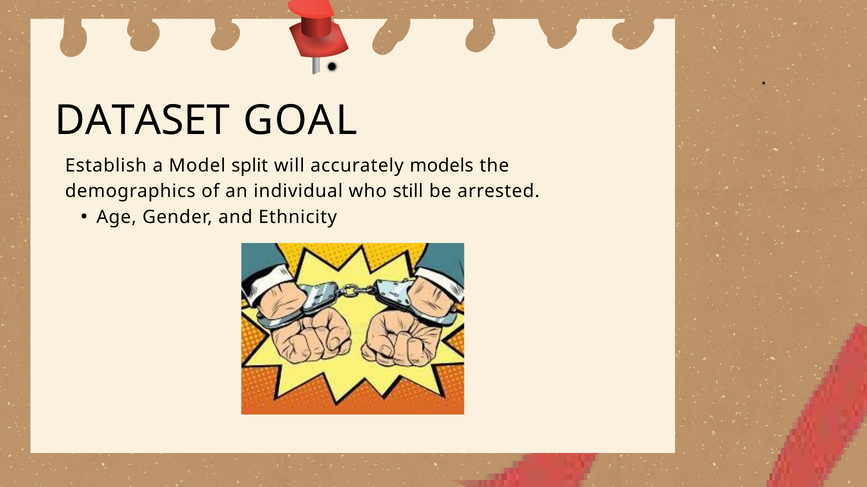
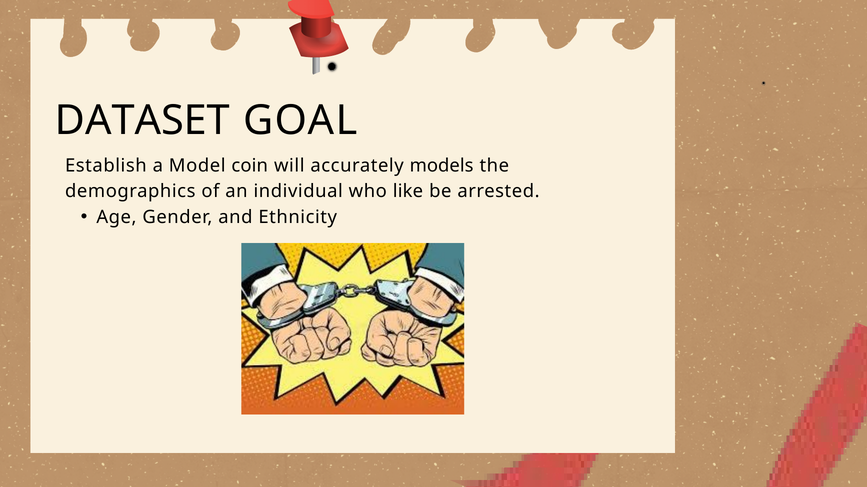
split: split -> coin (250, 166)
still: still -> like (408, 192)
